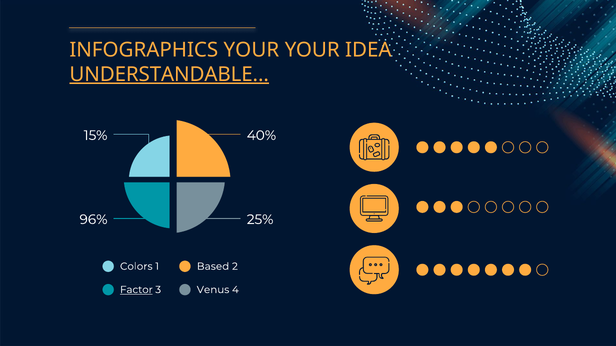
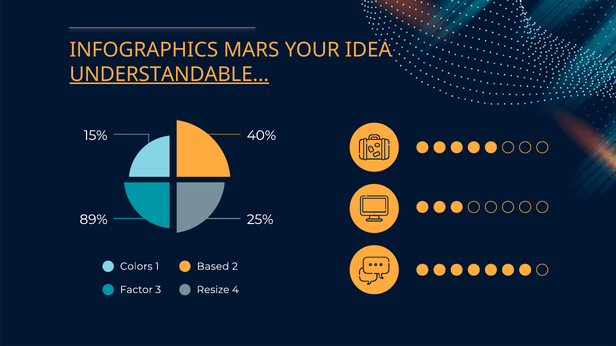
INFOGRAPHICS YOUR: YOUR -> MARS (251, 50)
96%: 96% -> 89% (94, 220)
Factor underline: present -> none (136, 290)
Venus: Venus -> Resize (213, 290)
